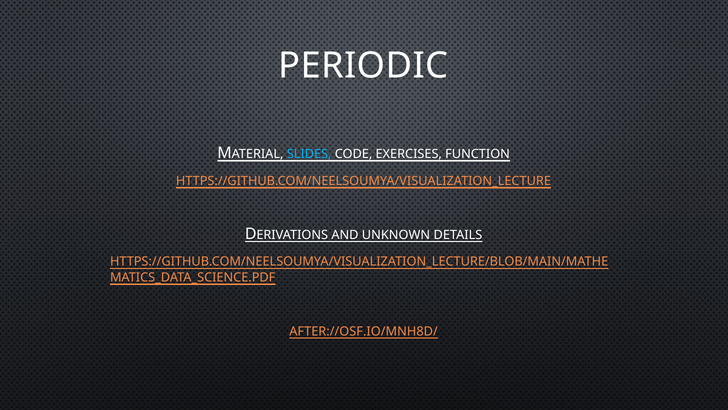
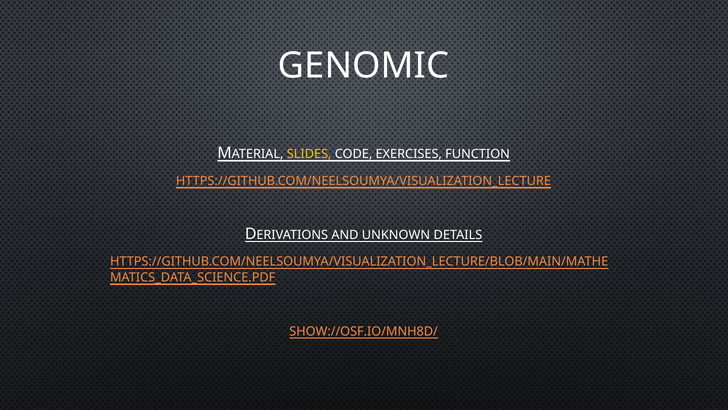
PERIODIC: PERIODIC -> GENOMIC (364, 66)
SLIDES colour: light blue -> yellow (309, 154)
AFTER://OSF.IO/MNH8D/: AFTER://OSF.IO/MNH8D/ -> SHOW://OSF.IO/MNH8D/ (364, 331)
